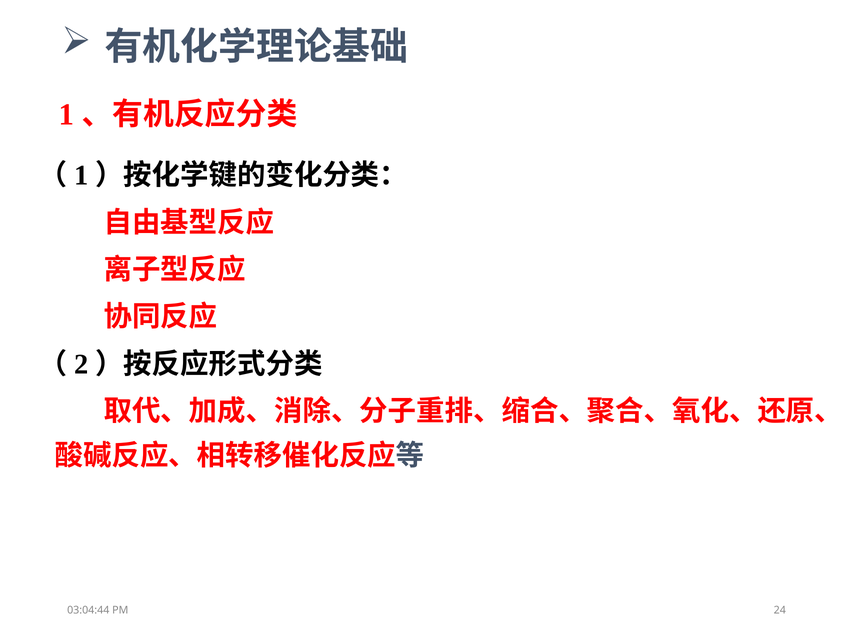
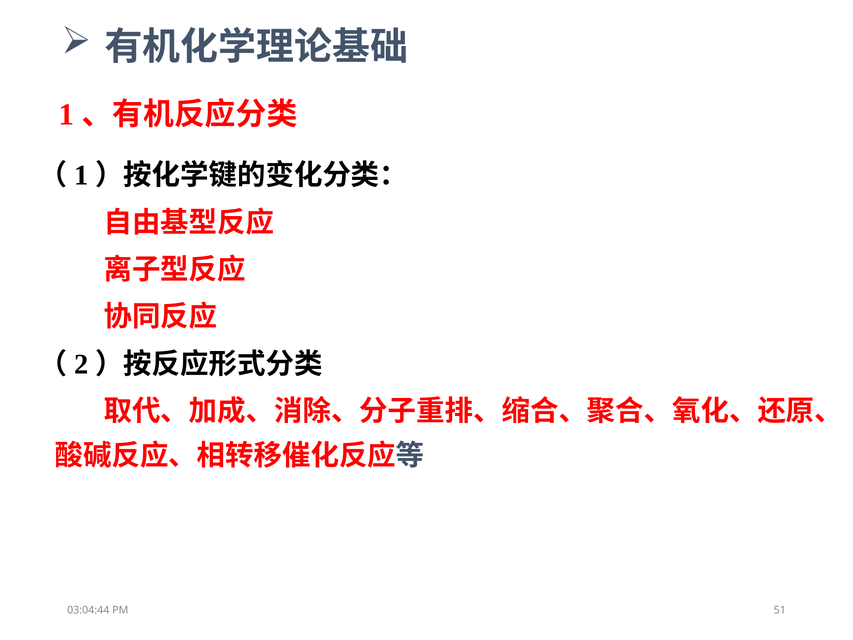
24: 24 -> 51 (780, 610)
